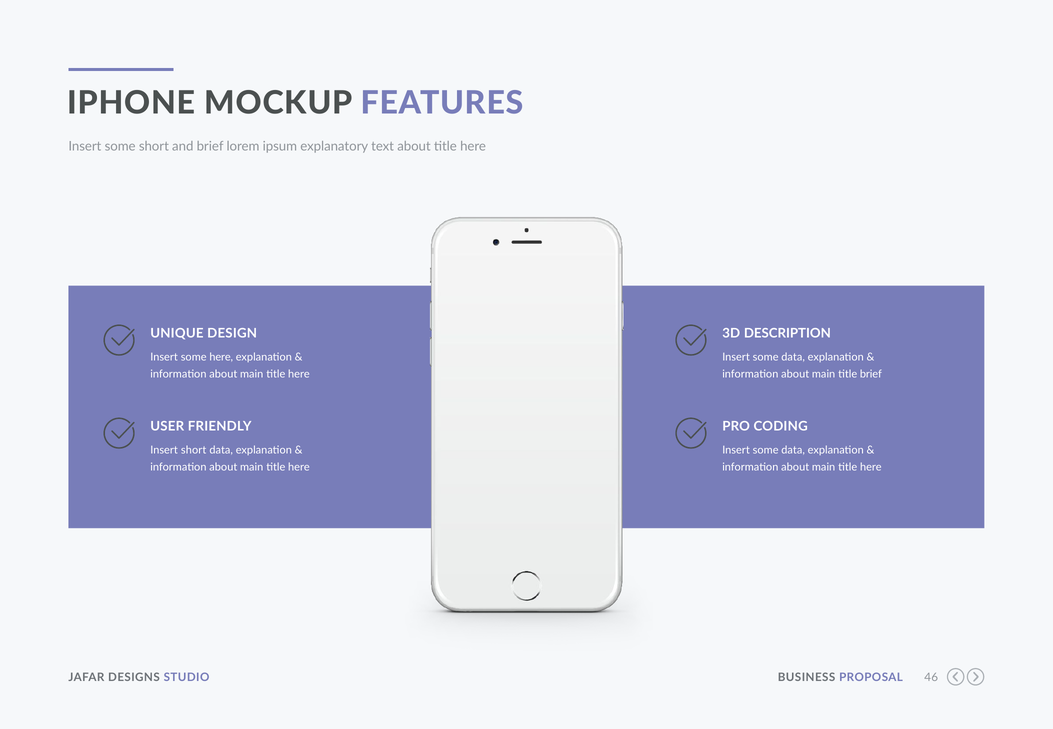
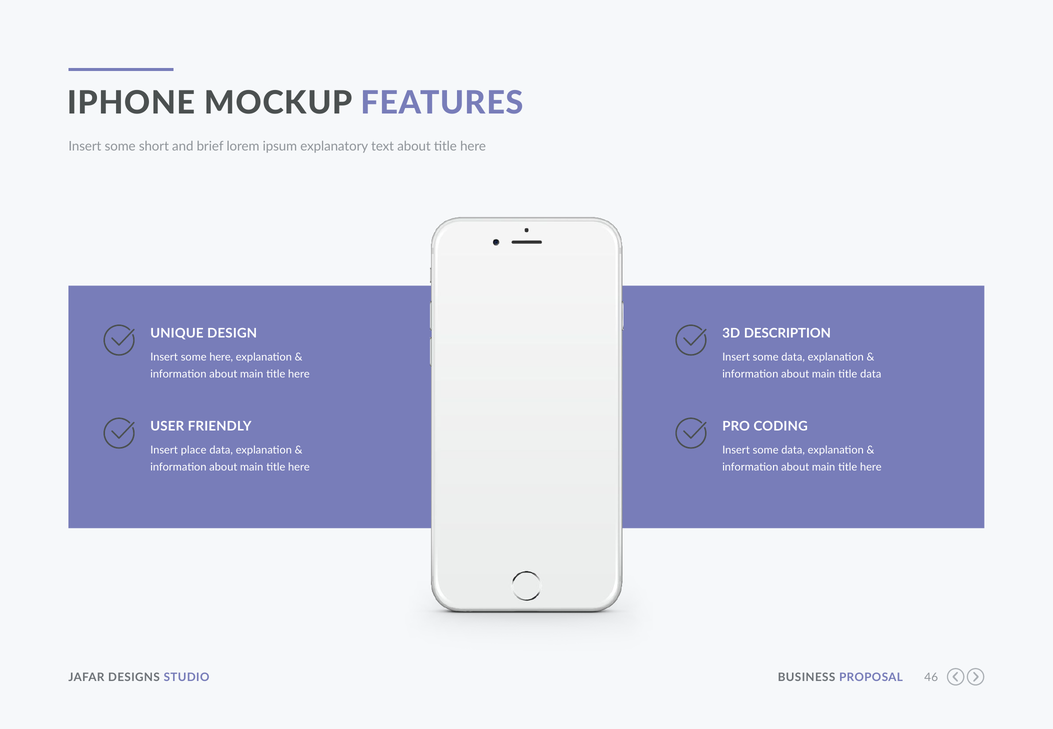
title brief: brief -> data (871, 374)
Insert short: short -> place (194, 450)
